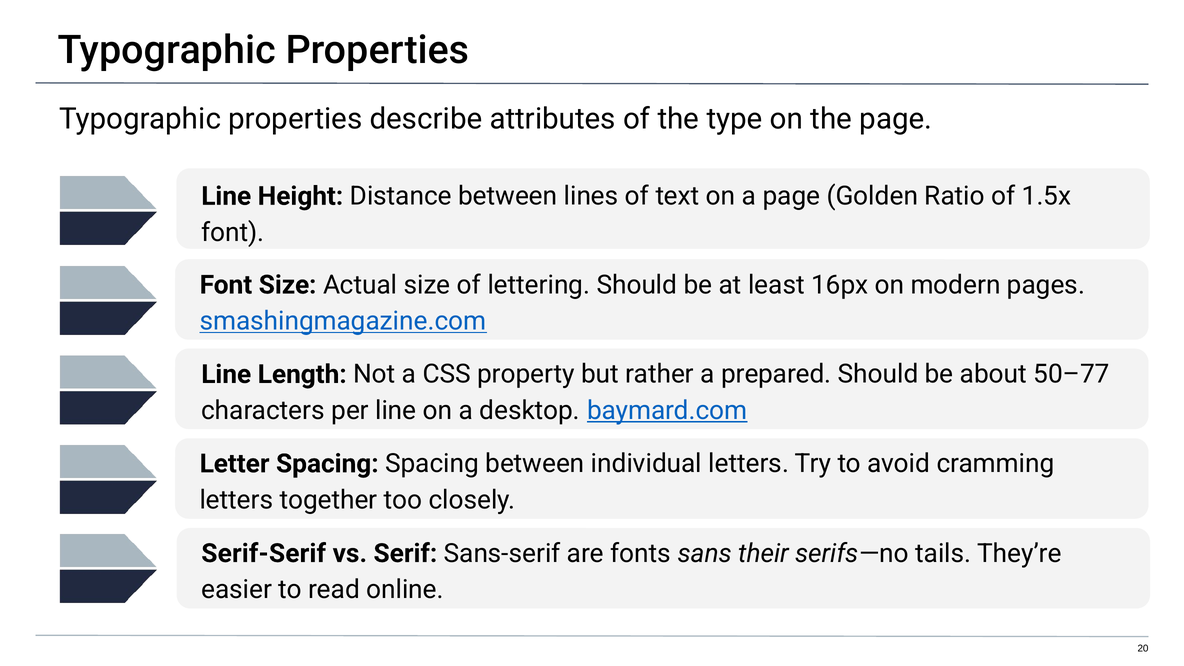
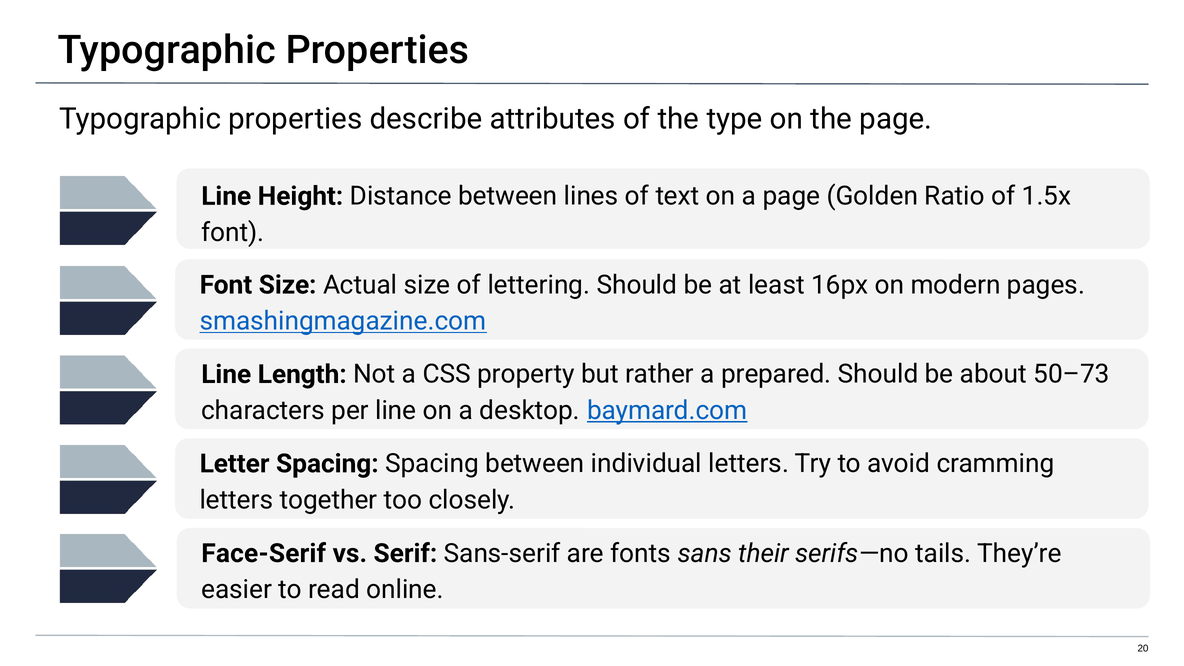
50–77: 50–77 -> 50–73 (1071, 374)
Serif-Serif: Serif-Serif -> Face-Serif (264, 553)
